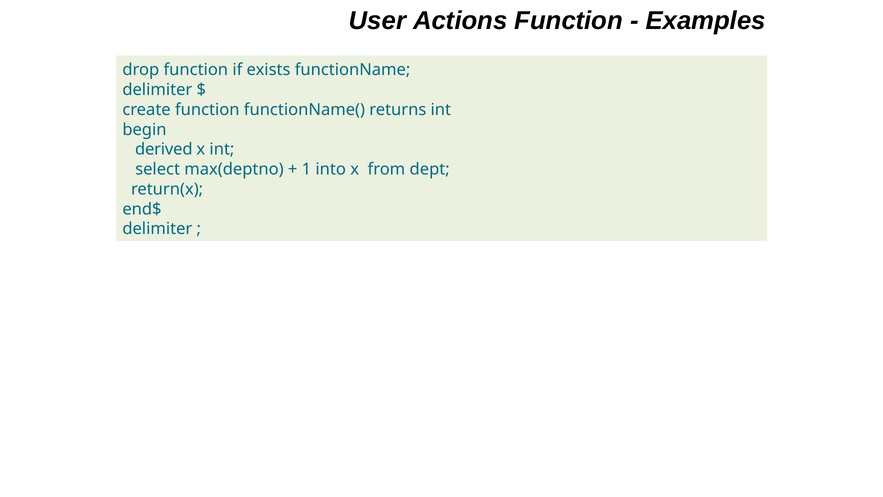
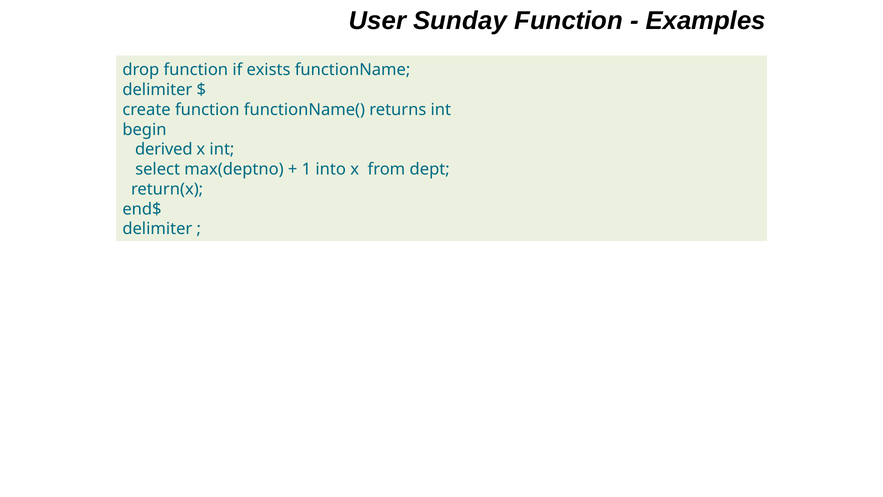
Actions: Actions -> Sunday (460, 20)
